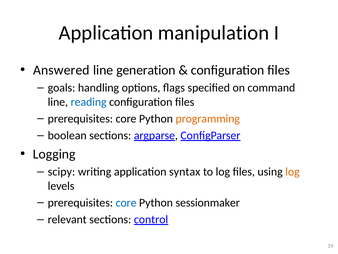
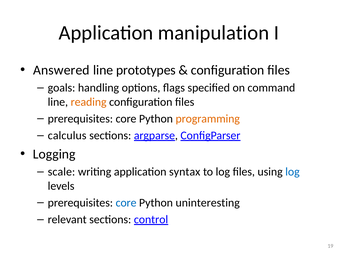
generation: generation -> prototypes (146, 70)
reading colour: blue -> orange (89, 102)
boolean: boolean -> calculus (67, 135)
scipy: scipy -> scale (61, 171)
log colour: orange -> blue (292, 171)
sessionmaker: sessionmaker -> uninteresting (208, 202)
